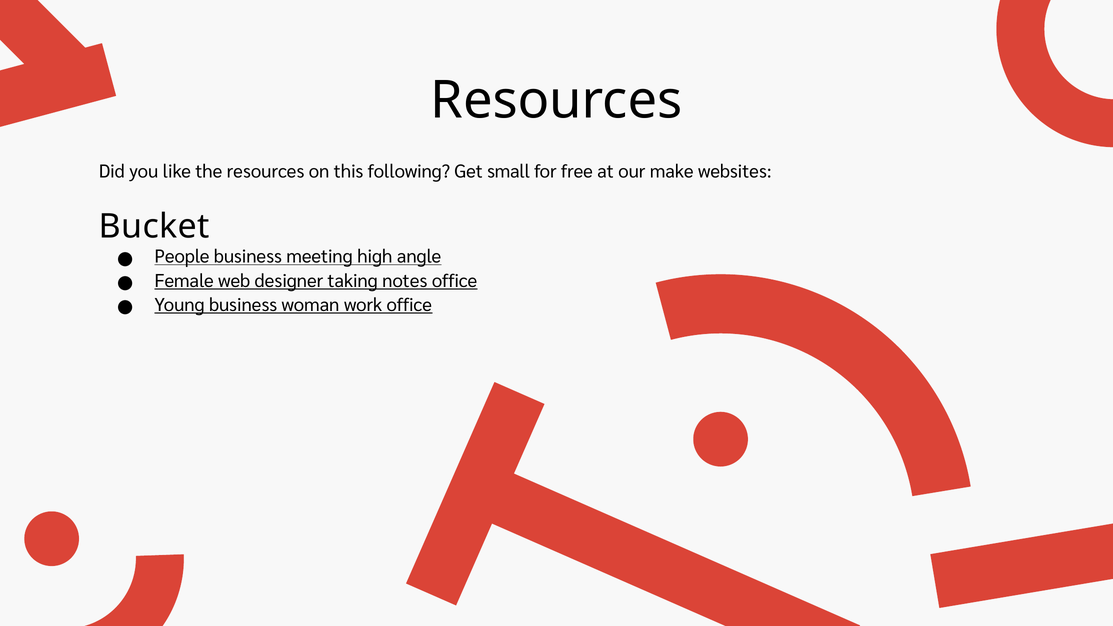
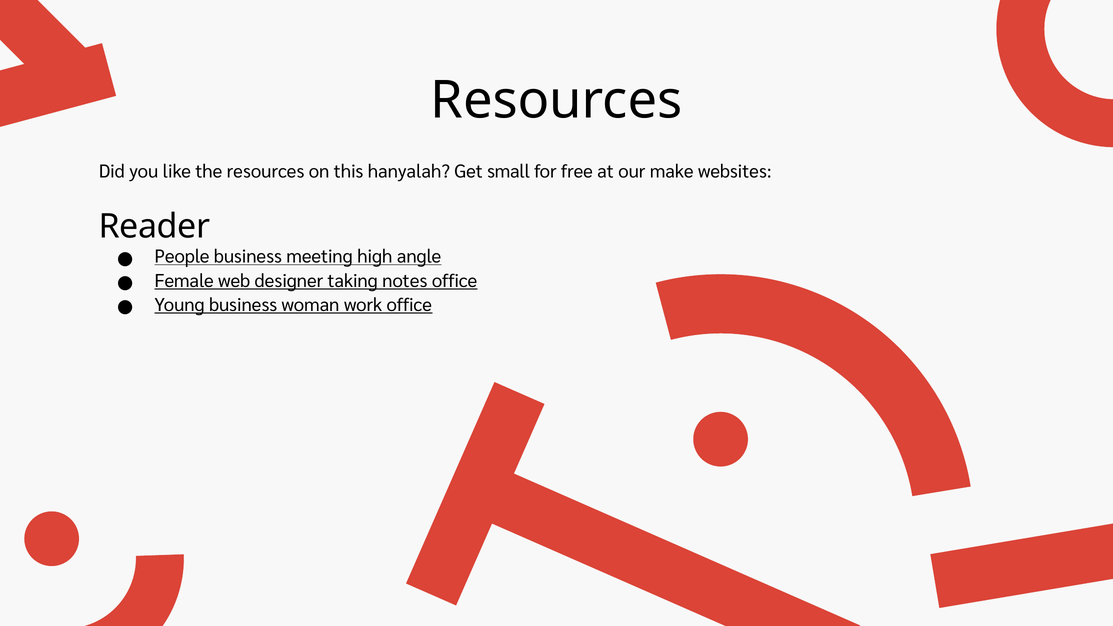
following: following -> hanyalah (409, 172)
Bucket: Bucket -> Reader (154, 226)
